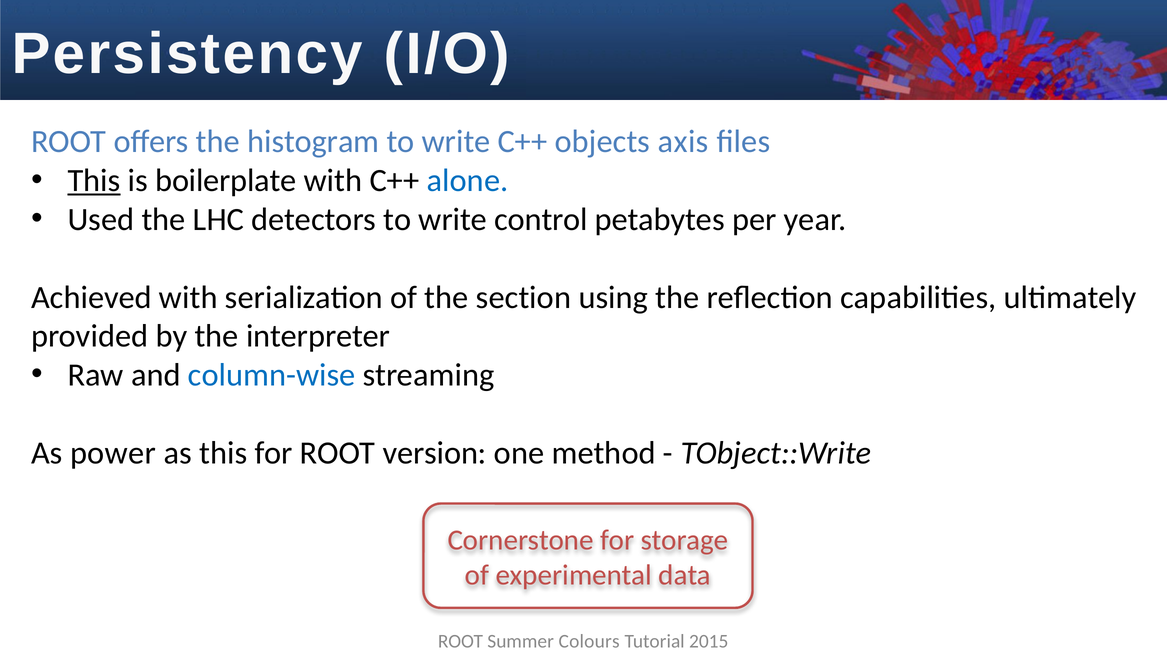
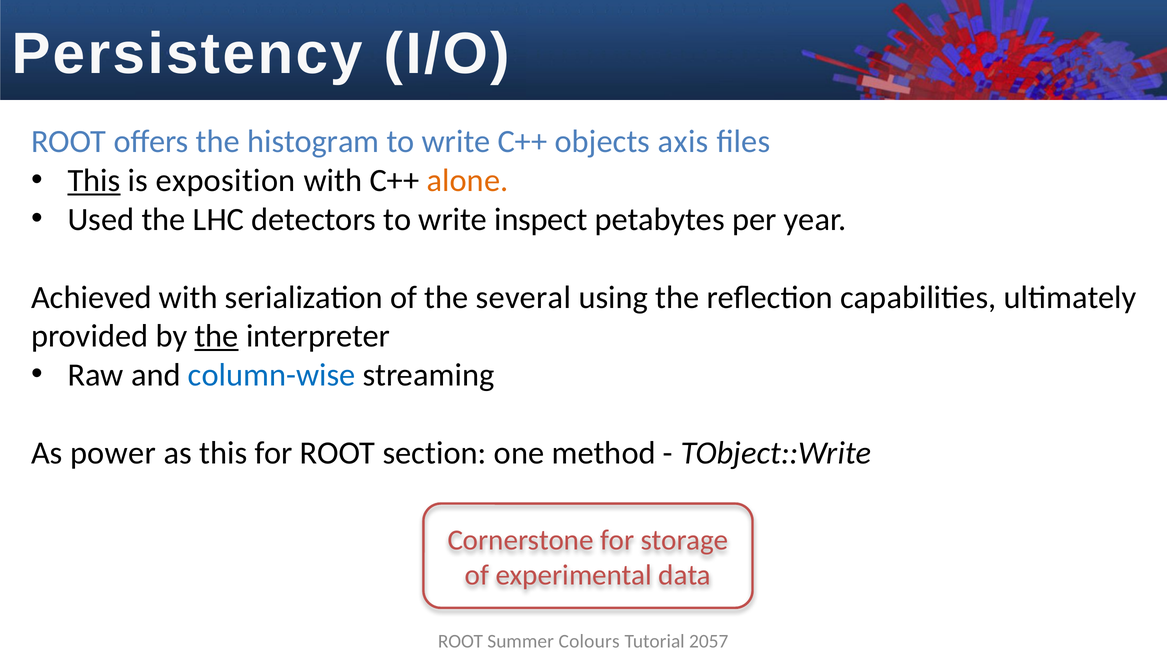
boilerplate: boilerplate -> exposition (226, 181)
alone colour: blue -> orange (468, 181)
control: control -> inspect (541, 220)
section: section -> several (523, 298)
the underline: none -> present (217, 336)
version: version -> section (434, 453)
2015: 2015 -> 2057 (709, 642)
